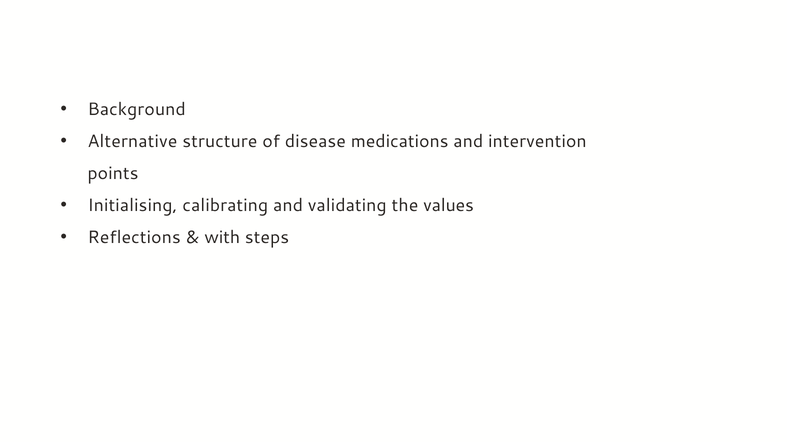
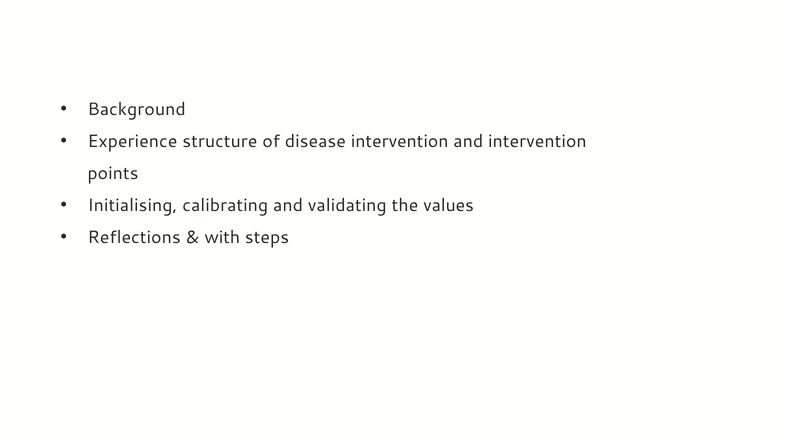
Alternative: Alternative -> Experience (132, 142)
disease medications: medications -> intervention (400, 142)
